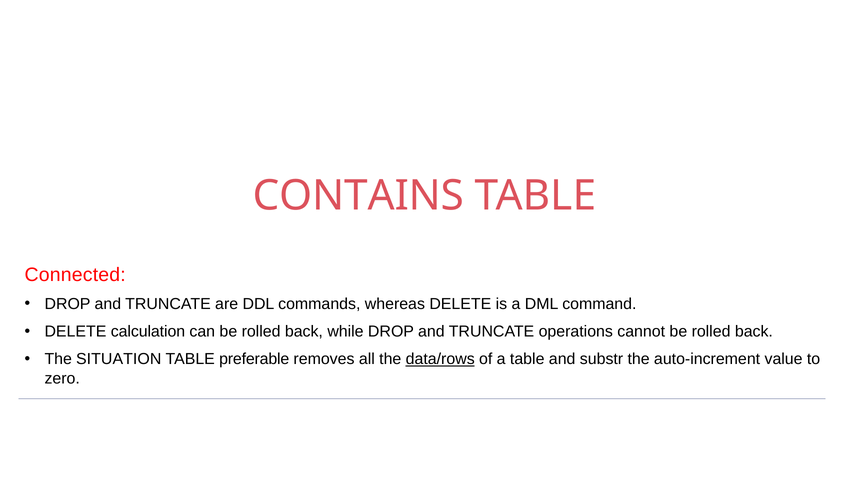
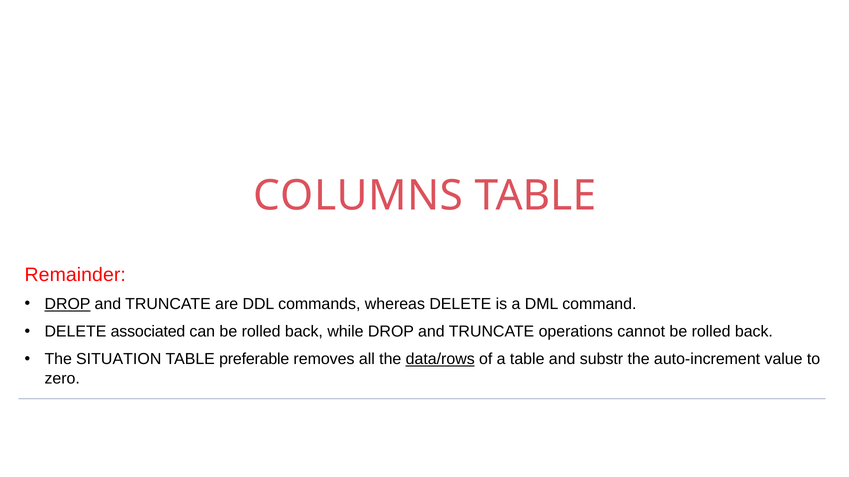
CONTAINS: CONTAINS -> COLUMNS (358, 196)
Connected: Connected -> Remainder (75, 275)
DROP underline: none -> present (67, 304)
calculation: calculation -> associated (148, 332)
